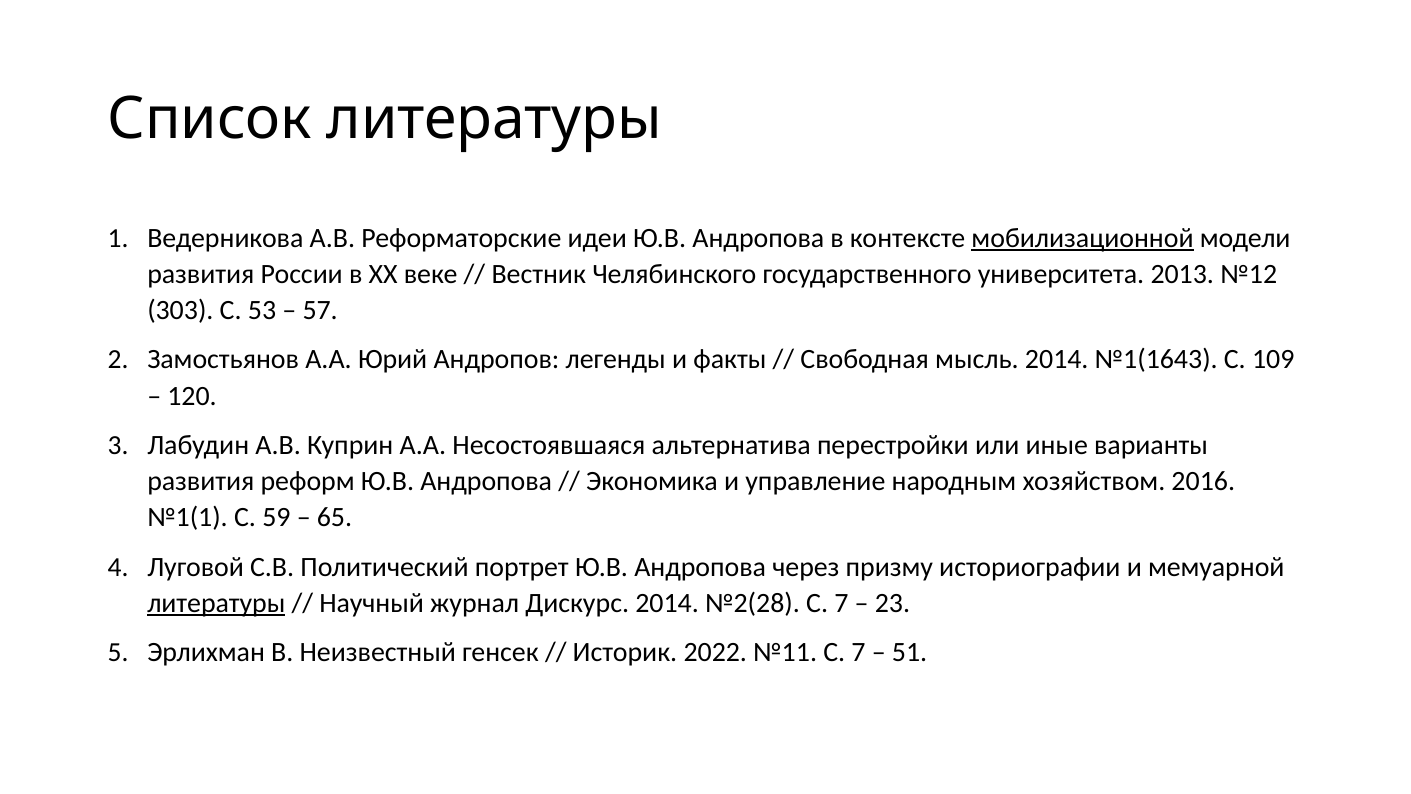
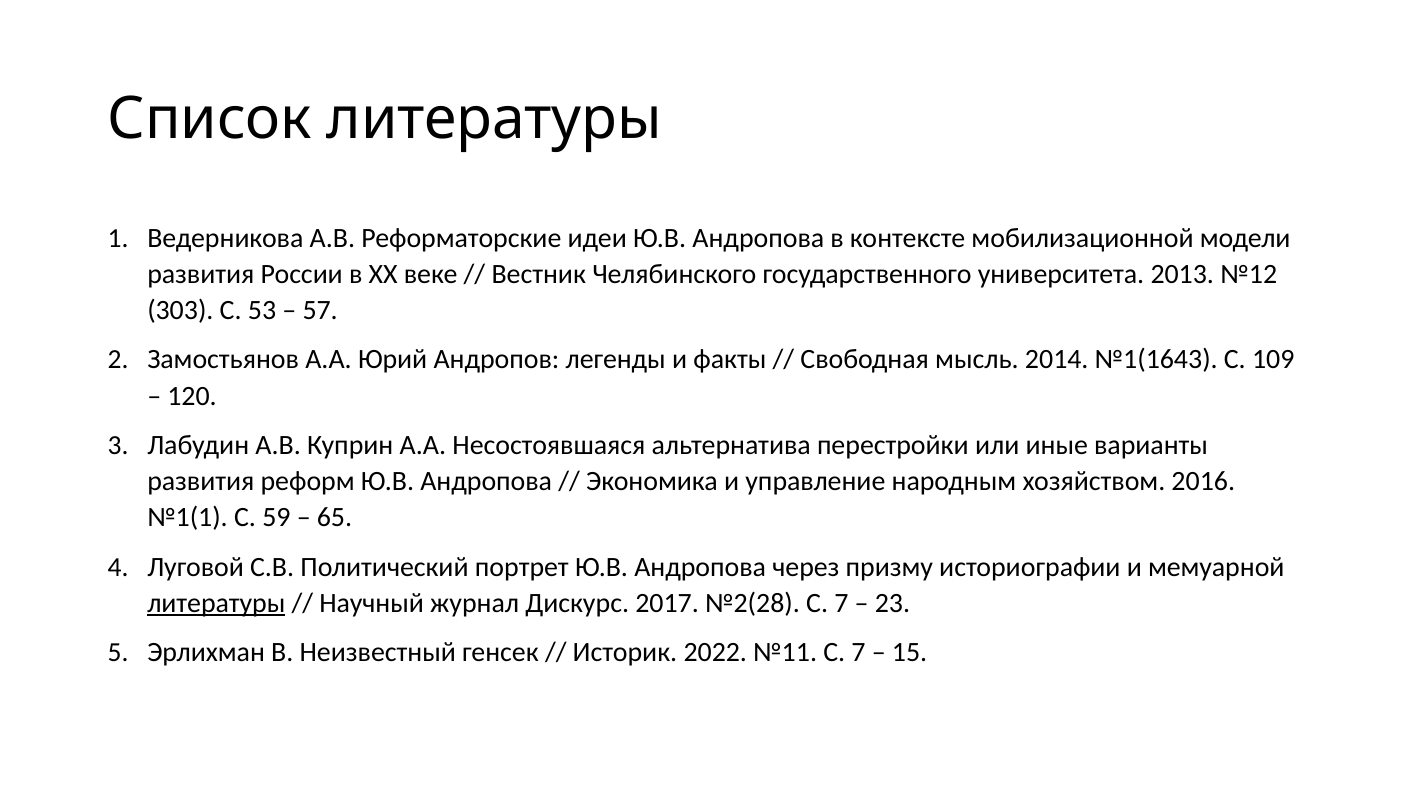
мобилизационной underline: present -> none (1083, 238)
Дискурс 2014: 2014 -> 2017 (667, 603)
51: 51 -> 15 (910, 652)
